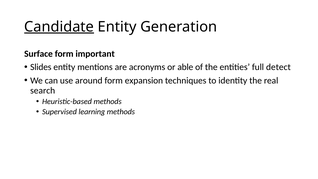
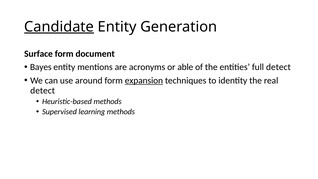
important: important -> document (95, 54)
Slides: Slides -> Bayes (41, 67)
expansion underline: none -> present (144, 80)
search: search -> detect (43, 90)
